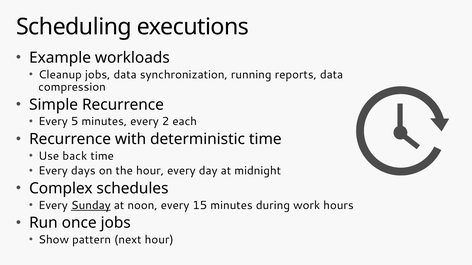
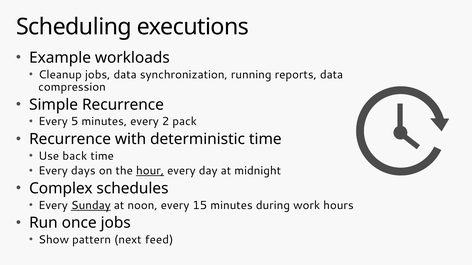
each: each -> pack (185, 122)
hour underline: none -> present (150, 171)
next hour: hour -> feed (159, 240)
